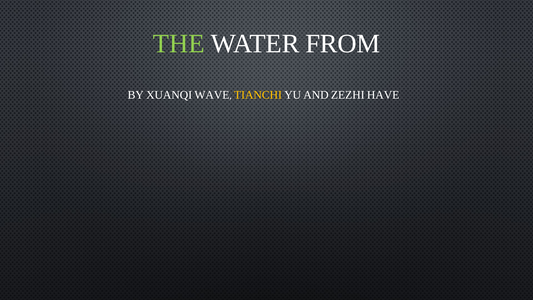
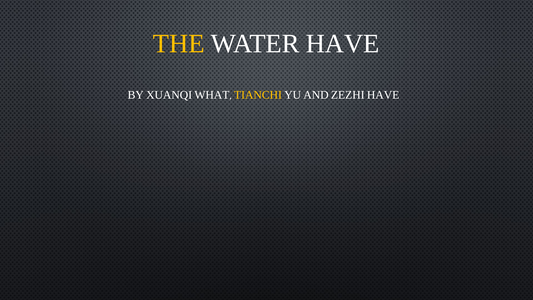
THE colour: light green -> yellow (179, 44)
WATER FROM: FROM -> HAVE (343, 44)
WAVE: WAVE -> WHAT (212, 95)
